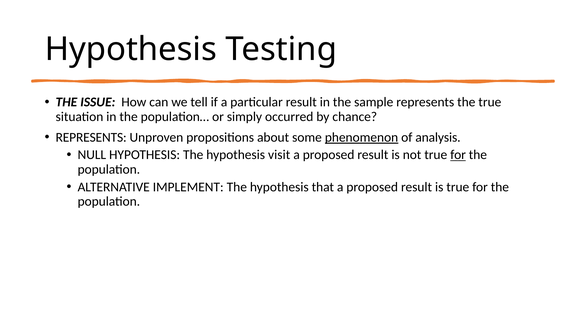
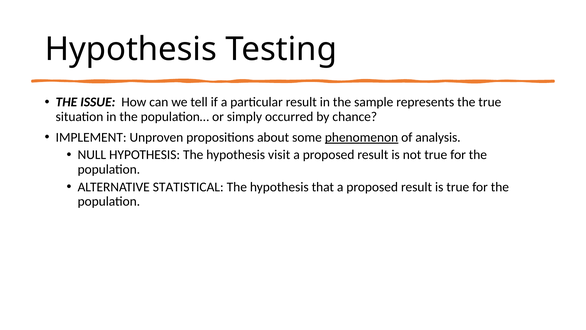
REPRESENTS: REPRESENTS -> IMPLEMENT (91, 137)
for underline: present -> none (458, 155)
IMPLEMENT: IMPLEMENT -> STATISTICAL (188, 187)
